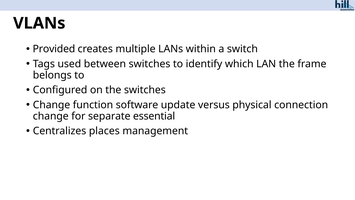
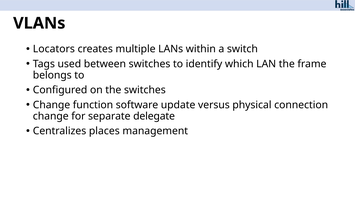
Provided: Provided -> Locators (54, 49)
essential: essential -> delegate (154, 116)
